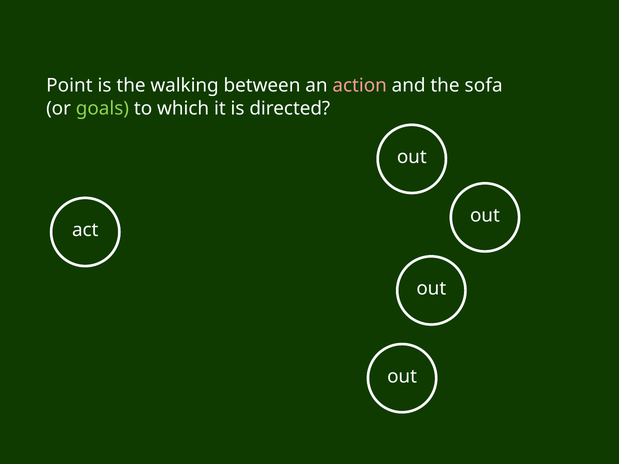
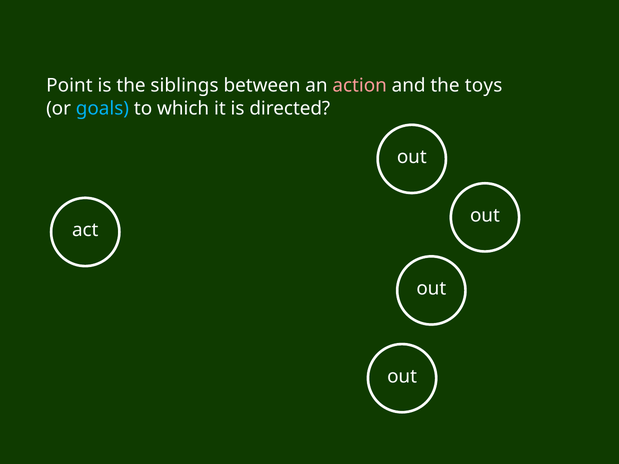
walking: walking -> siblings (185, 86)
sofa: sofa -> toys (484, 86)
goals colour: light green -> light blue (102, 108)
